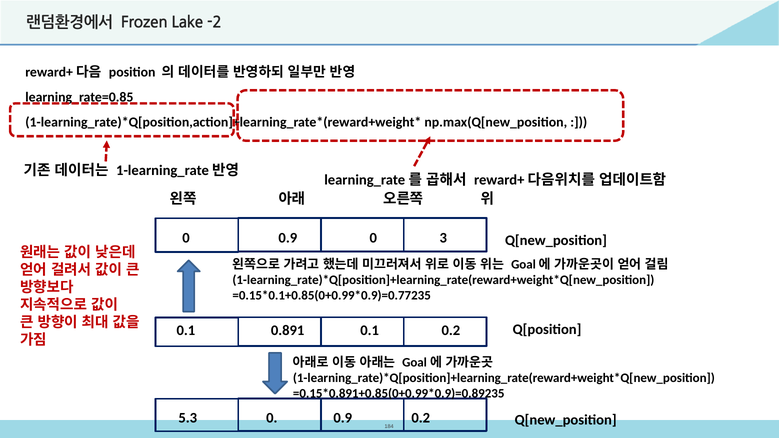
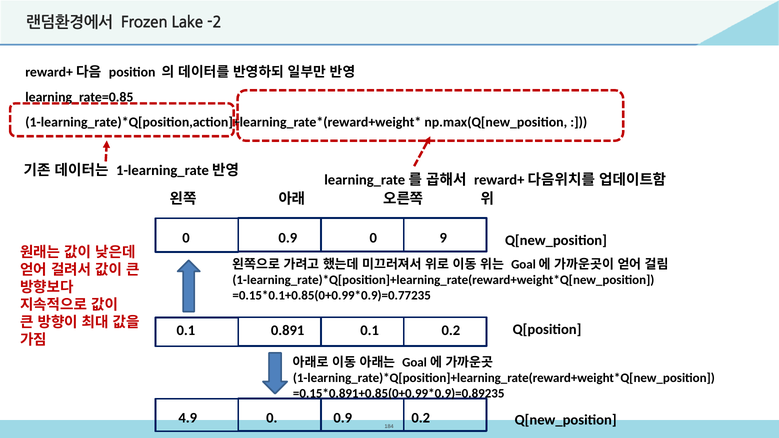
3: 3 -> 9 (443, 238)
5.3: 5.3 -> 4.9 (188, 418)
